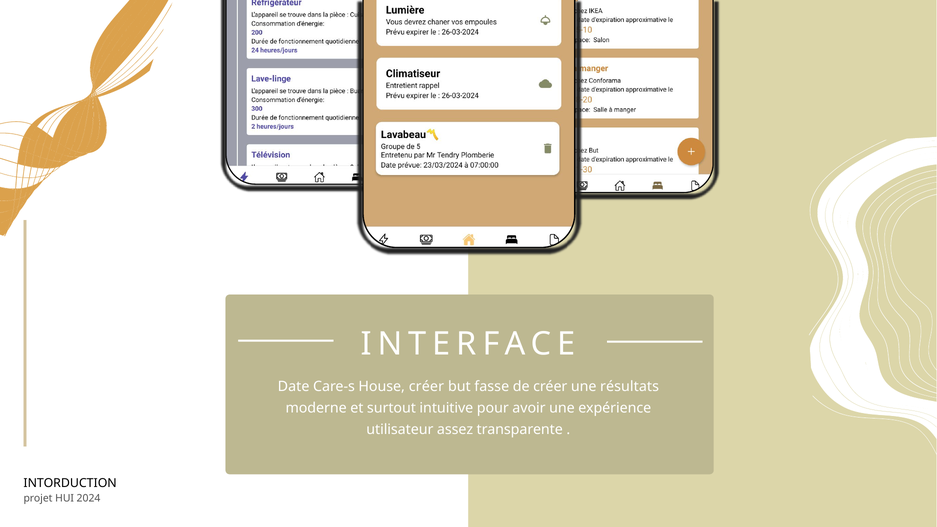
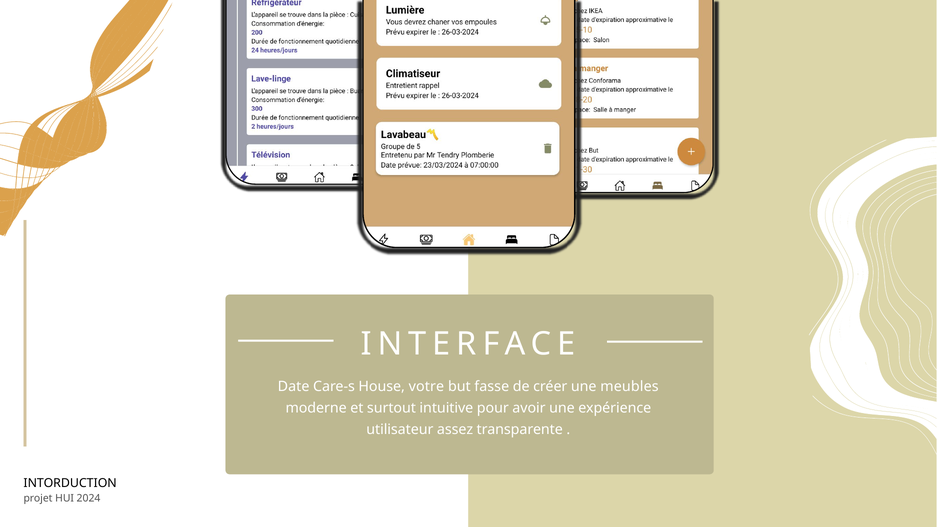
House créer: créer -> votre (426, 387)
résultats: résultats -> meubles (630, 387)
